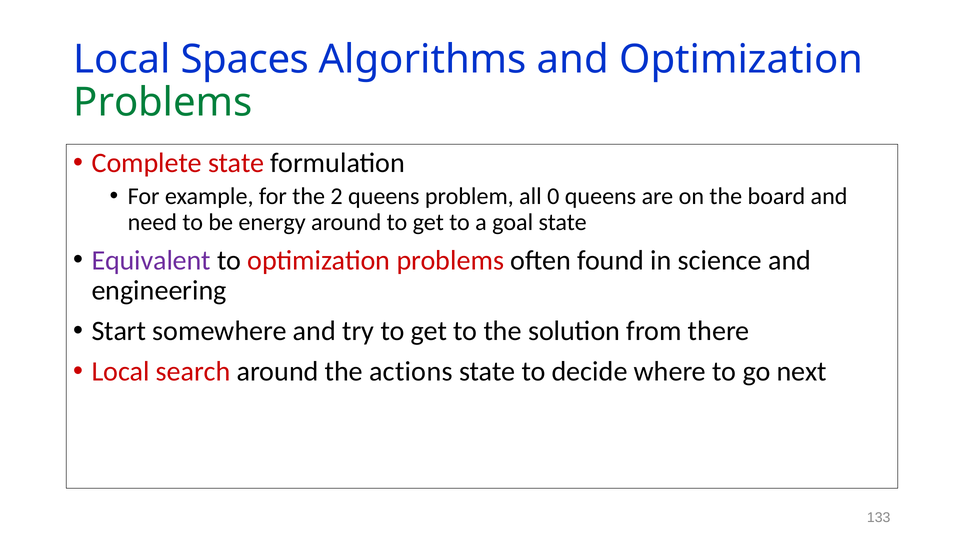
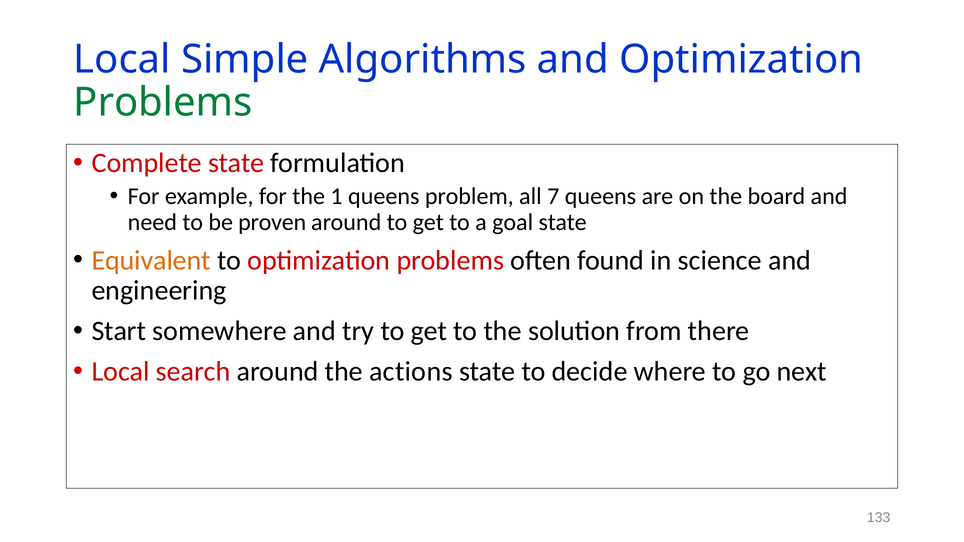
Spaces: Spaces -> Simple (245, 59)
2: 2 -> 1 (337, 196)
0: 0 -> 7 (553, 196)
energy: energy -> proven (272, 222)
Equivalent colour: purple -> orange (151, 260)
